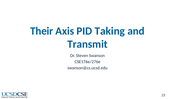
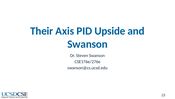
Taking: Taking -> Upside (110, 31)
Transmit: Transmit -> Swanson (87, 44)
